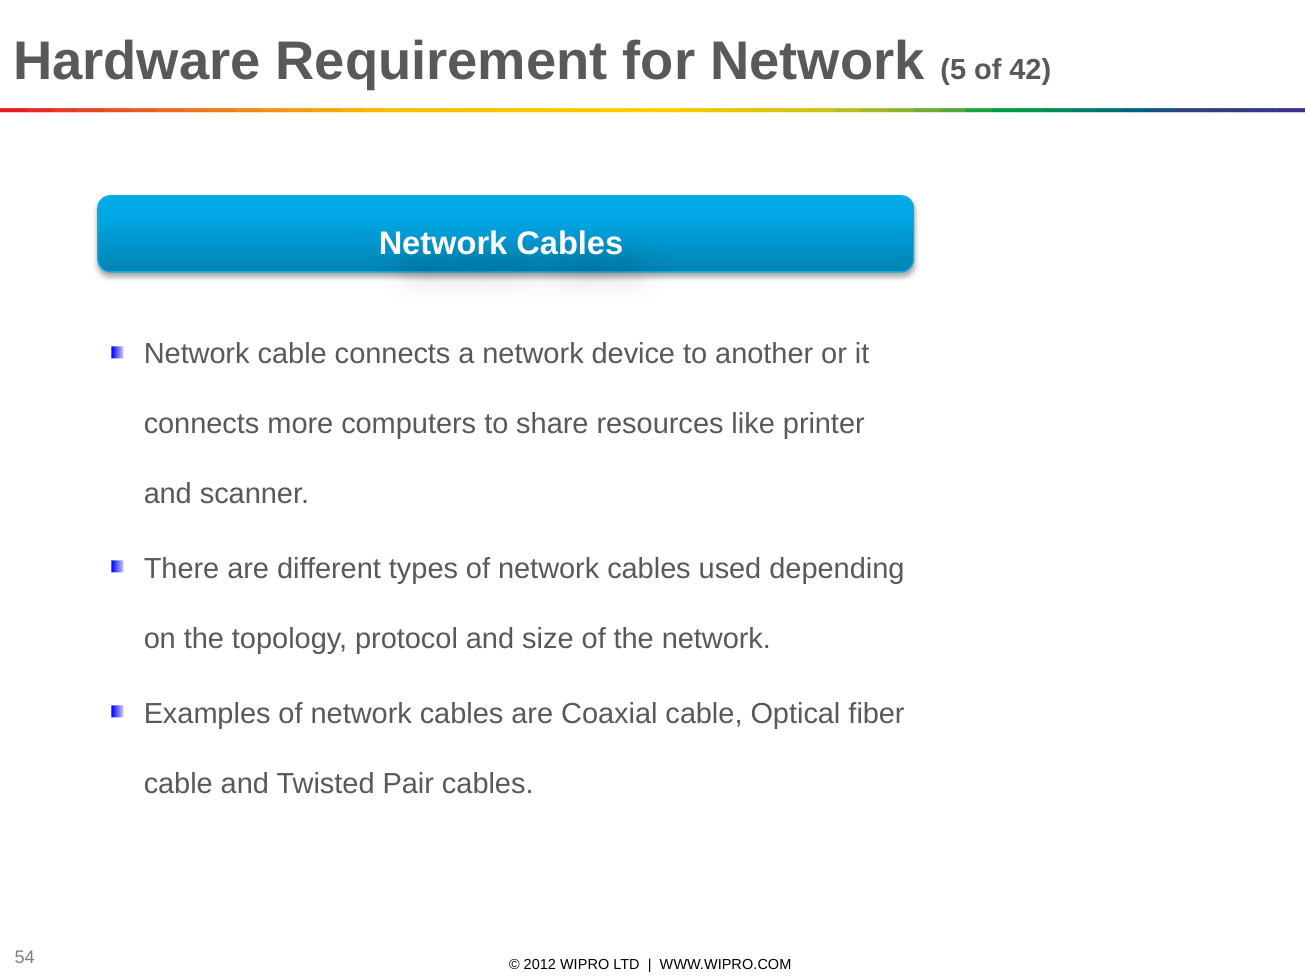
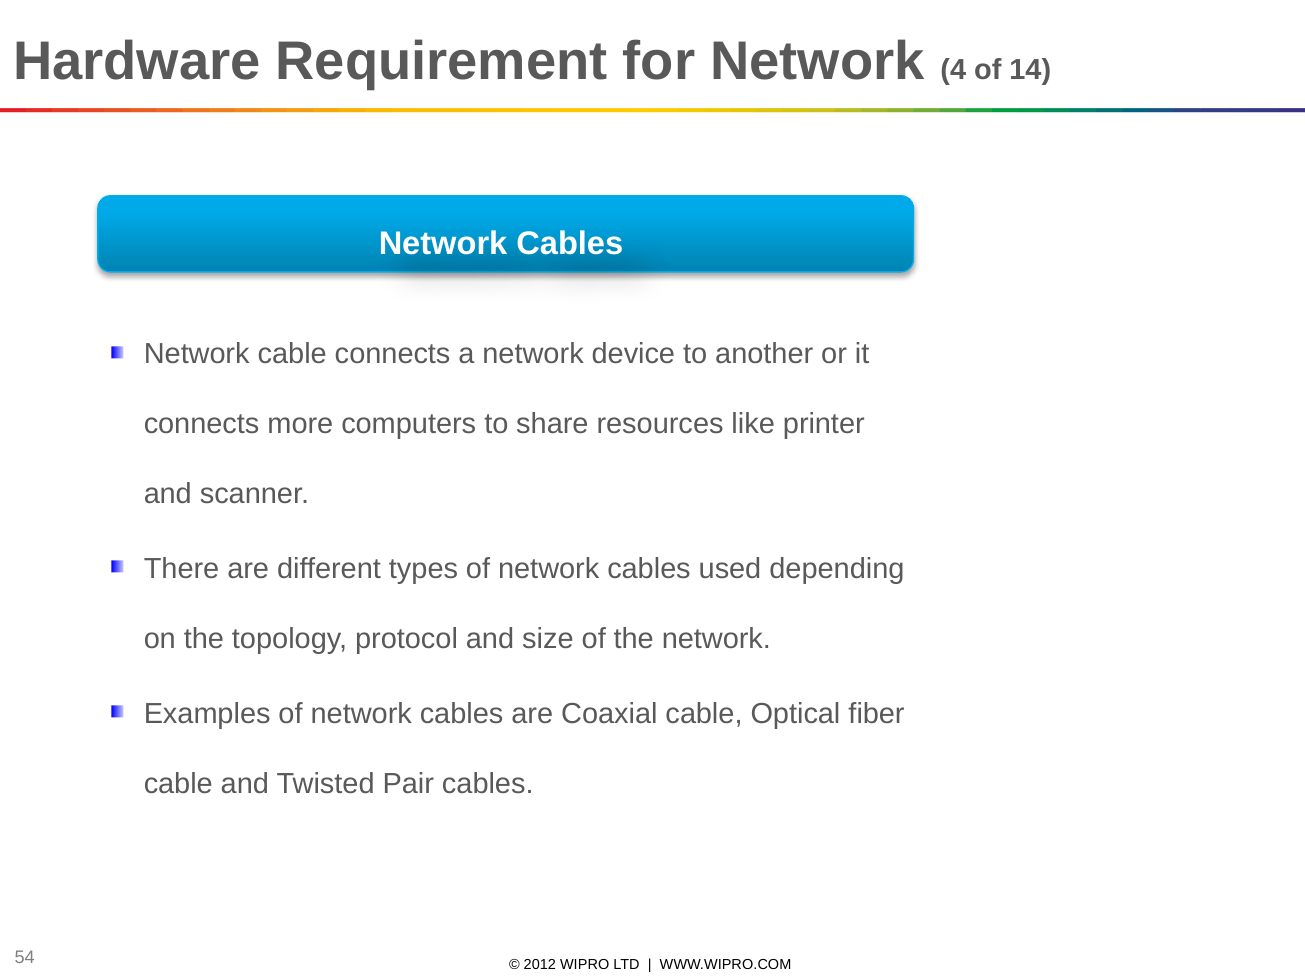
5: 5 -> 4 (953, 69)
42: 42 -> 14 (1030, 69)
